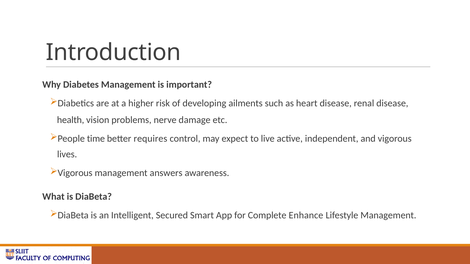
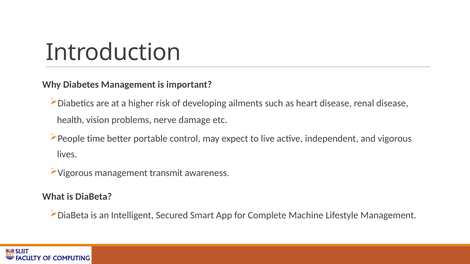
requires: requires -> portable (151, 139)
answers: answers -> transmit (166, 173)
Enhance: Enhance -> Machine (306, 216)
